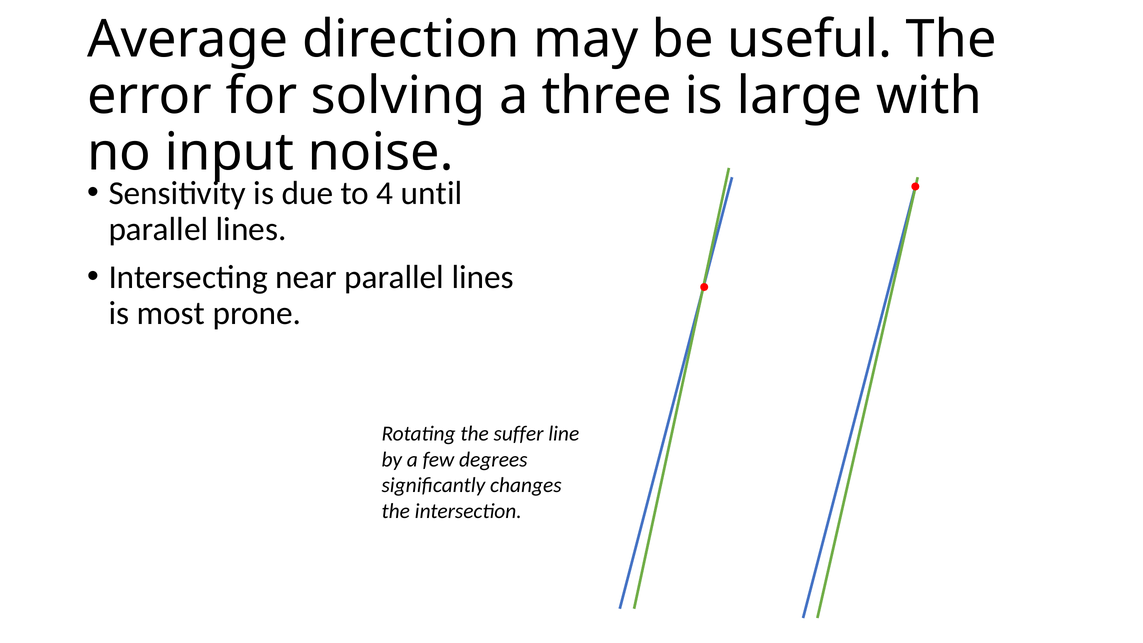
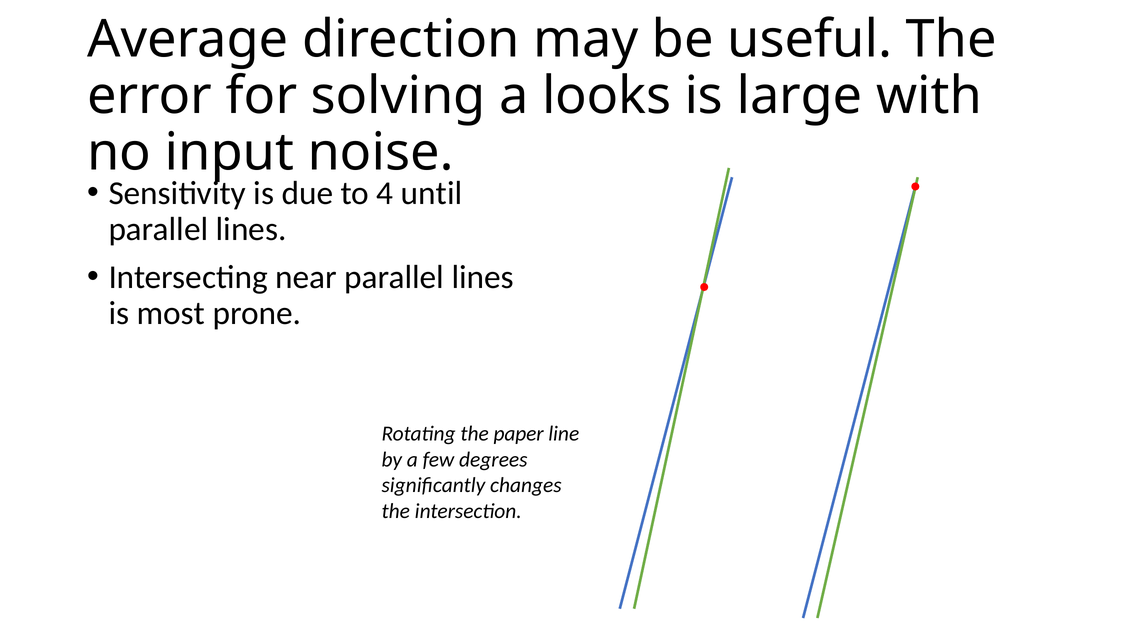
three: three -> looks (607, 96)
suffer: suffer -> paper (519, 434)
